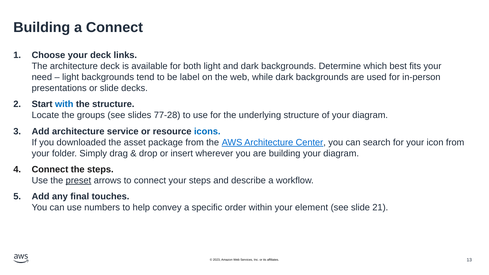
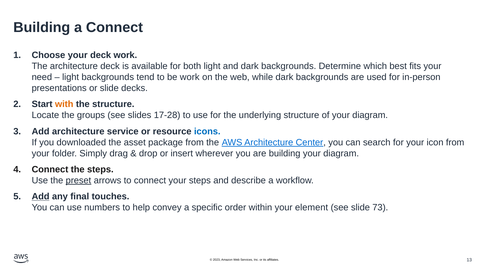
deck links: links -> work (125, 55)
be label: label -> work (190, 77)
with colour: blue -> orange (64, 104)
77-28: 77-28 -> 17-28 (167, 115)
Add underline: none -> present (41, 197)
21: 21 -> 73 (380, 208)
